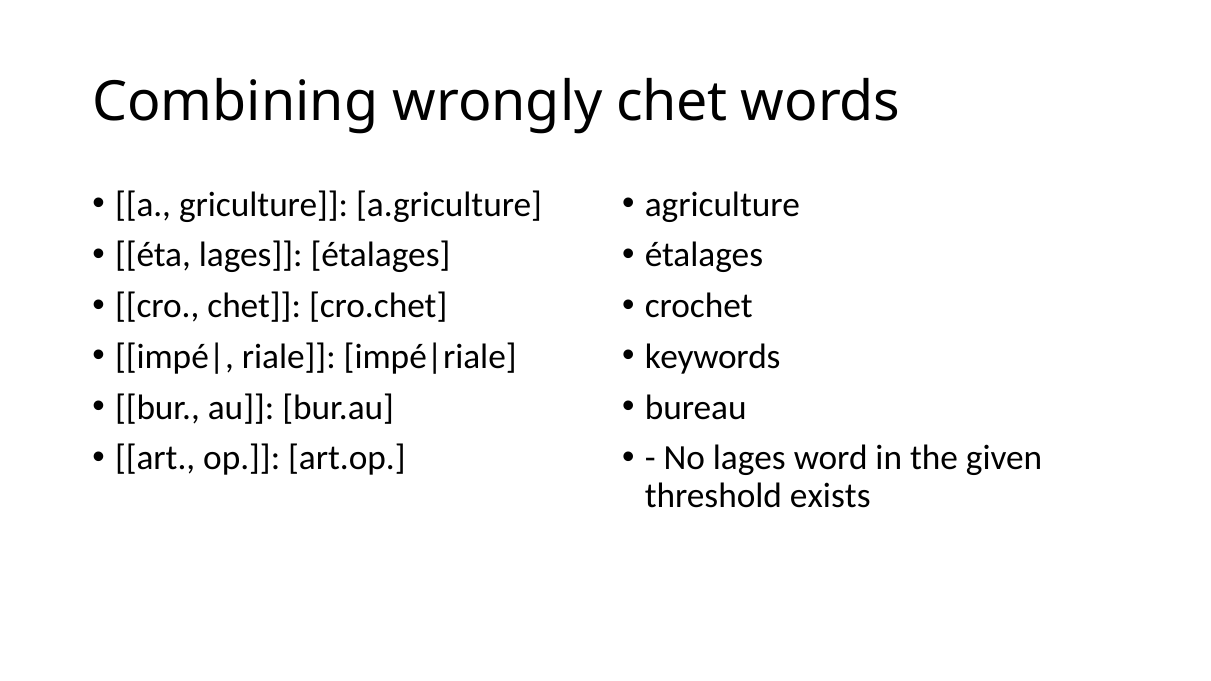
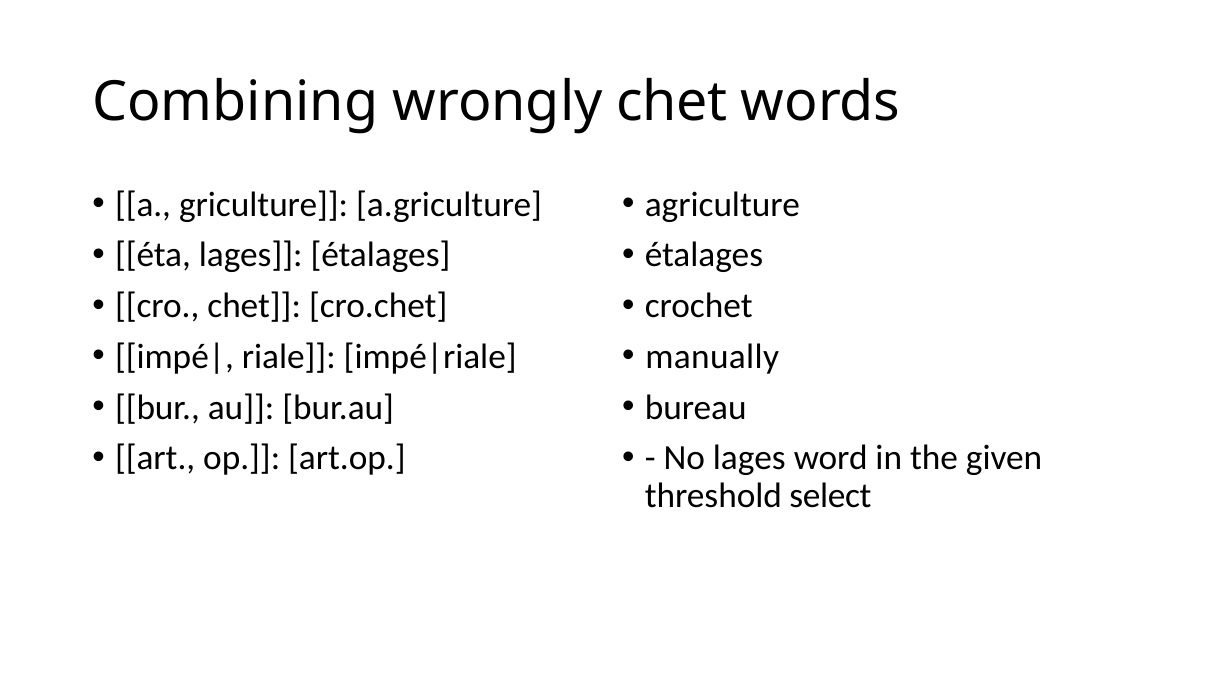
keywords: keywords -> manually (712, 357)
exists: exists -> select (830, 496)
